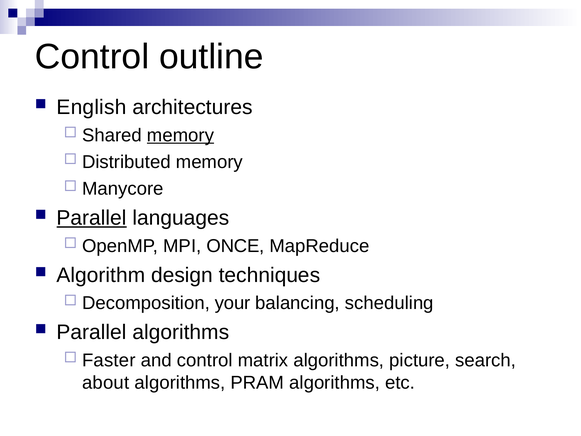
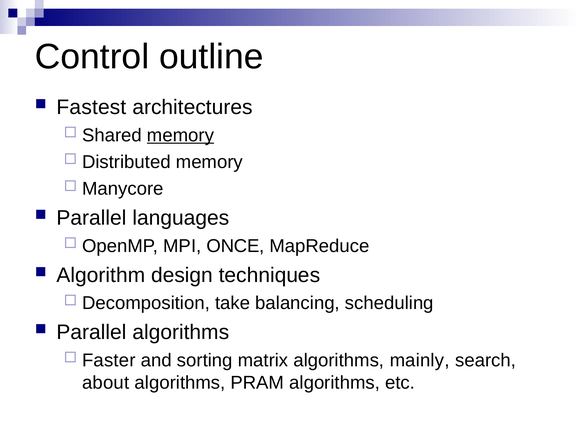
English: English -> Fastest (92, 107)
Parallel underline: present -> none (92, 218)
your: your -> take (233, 303)
and control: control -> sorting (205, 360)
picture: picture -> mainly (420, 360)
